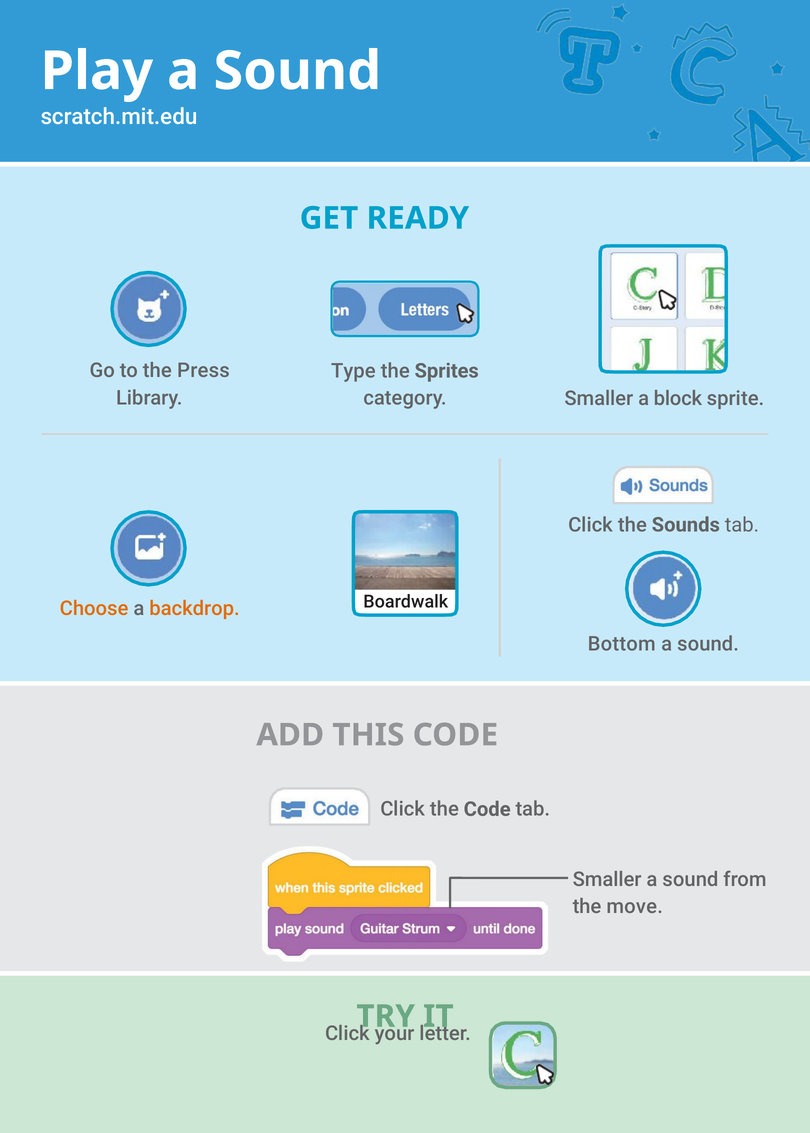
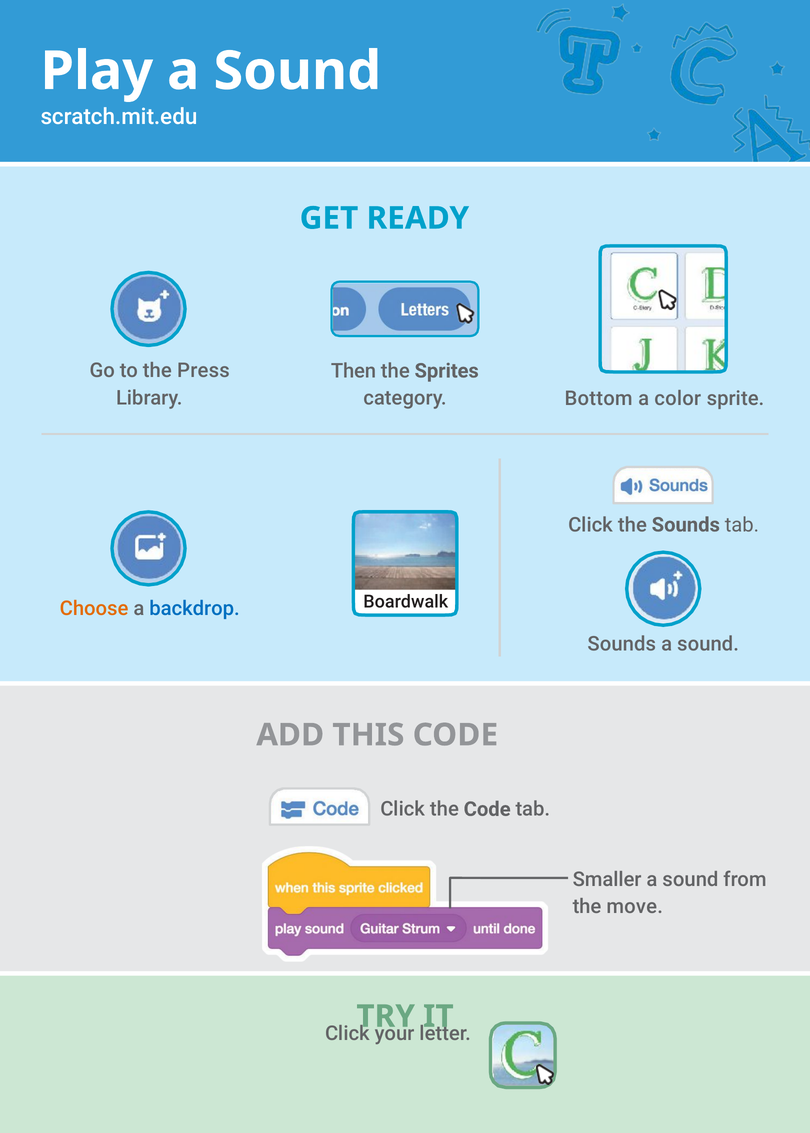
Type: Type -> Then (353, 371)
category Smaller: Smaller -> Bottom (599, 399)
block: block -> color (678, 399)
backdrop colour: orange -> blue (194, 609)
Bottom: Bottom -> Sounds (622, 645)
